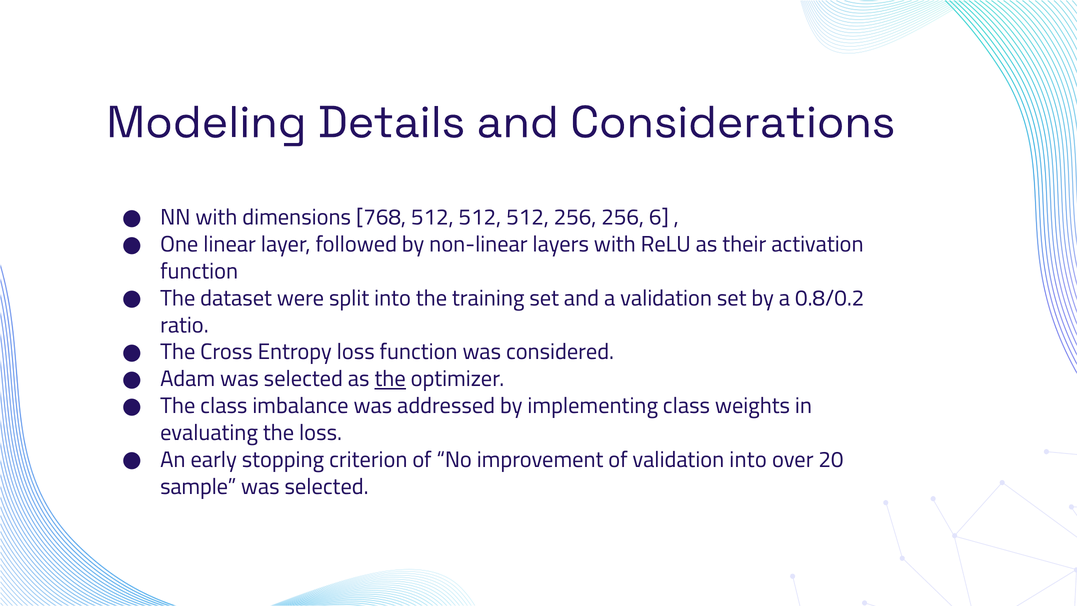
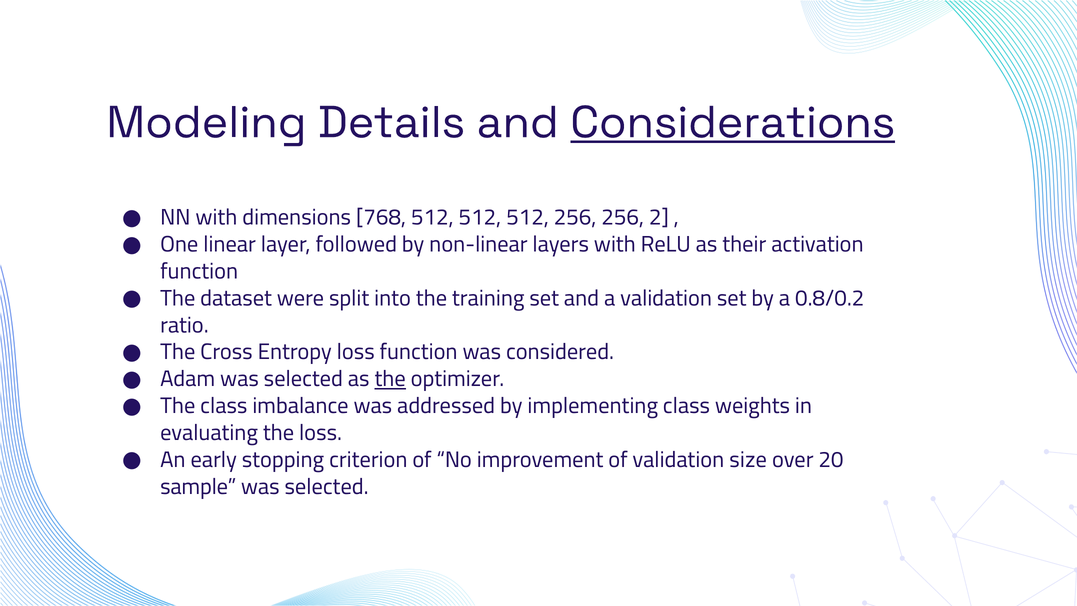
Considerations underline: none -> present (733, 122)
6: 6 -> 2 (659, 217)
validation into: into -> size (748, 460)
